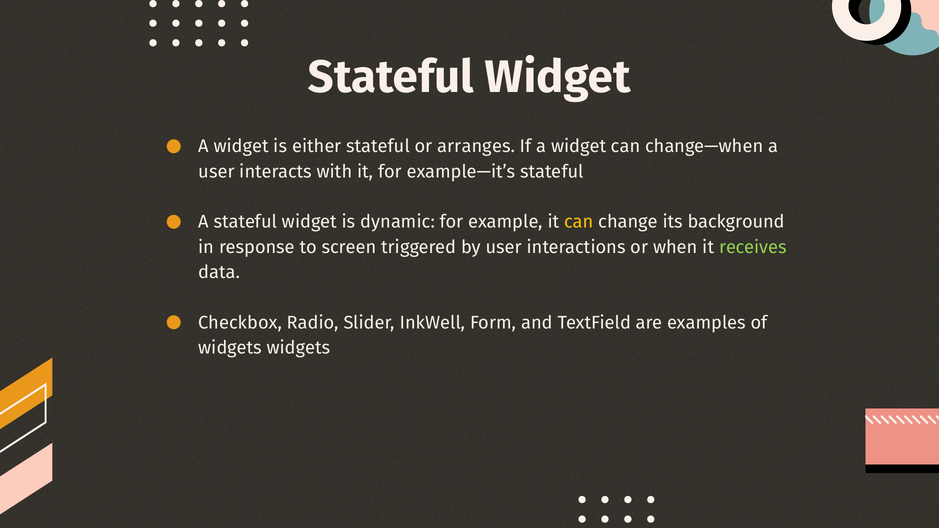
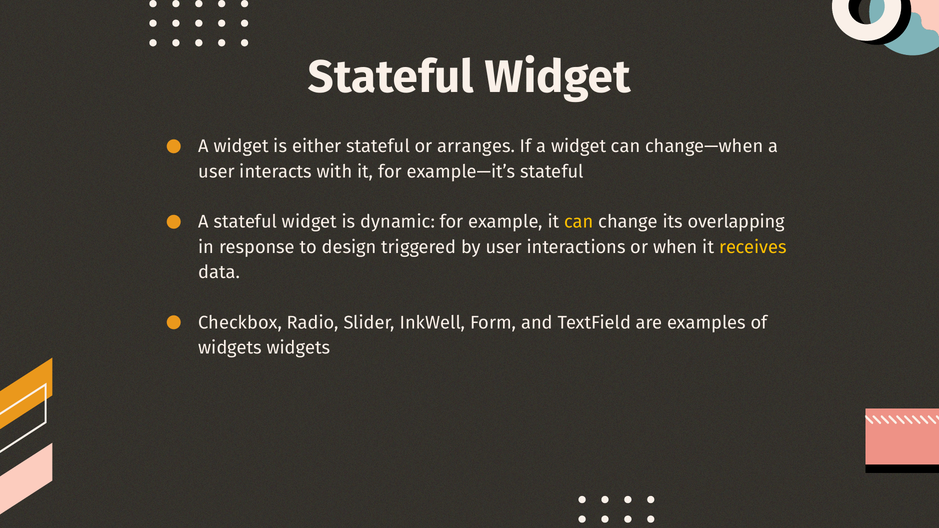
background: background -> overlapping (736, 222)
screen: screen -> design (349, 247)
receives colour: light green -> yellow (753, 247)
